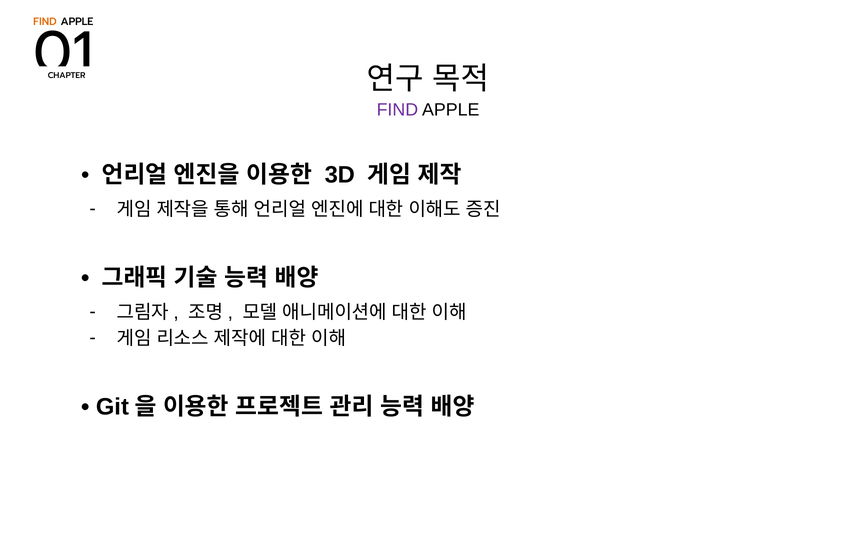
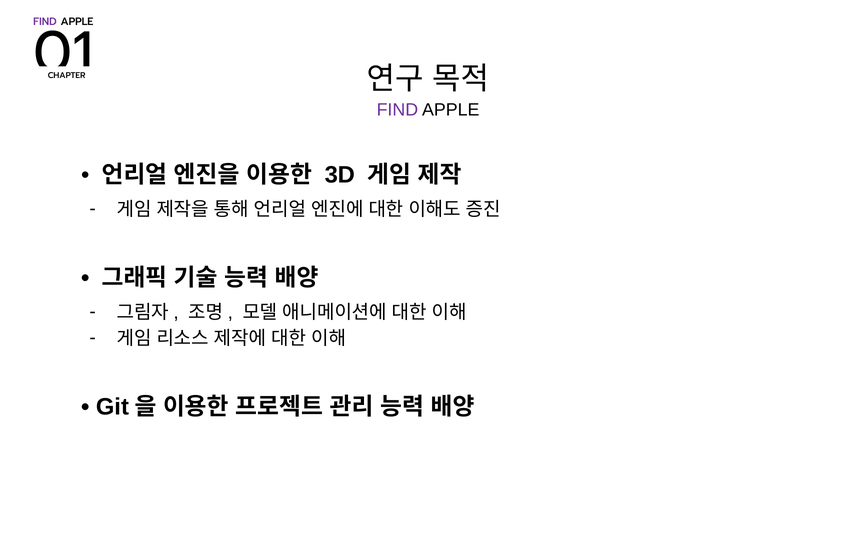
FIND colour: orange -> purple (45, 22)
